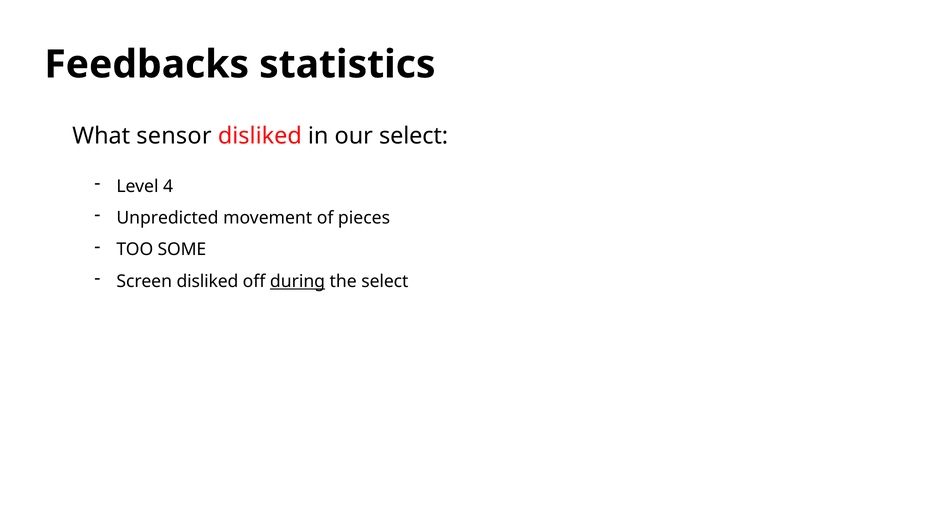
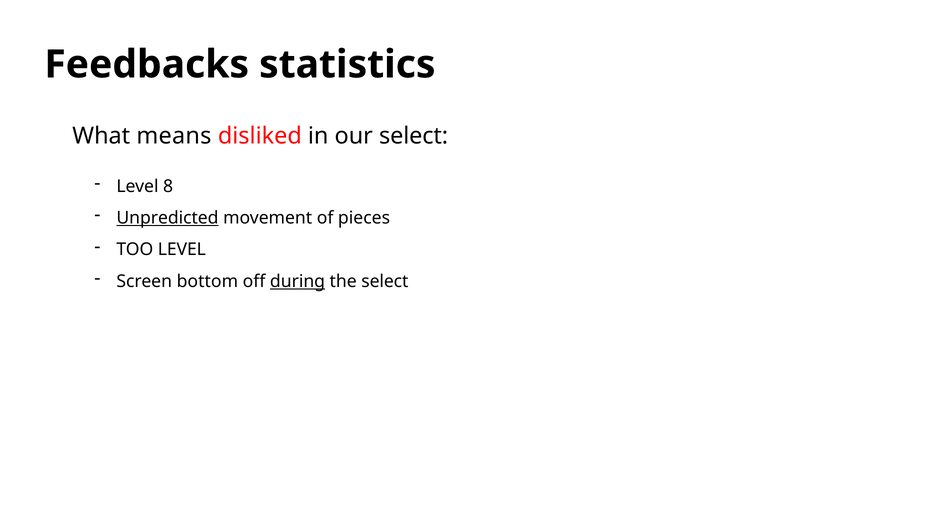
sensor: sensor -> means (174, 136)
4: 4 -> 8 (168, 186)
Unpredicted underline: none -> present (167, 218)
TOO SOME: SOME -> LEVEL (182, 249)
Screen disliked: disliked -> bottom (207, 281)
